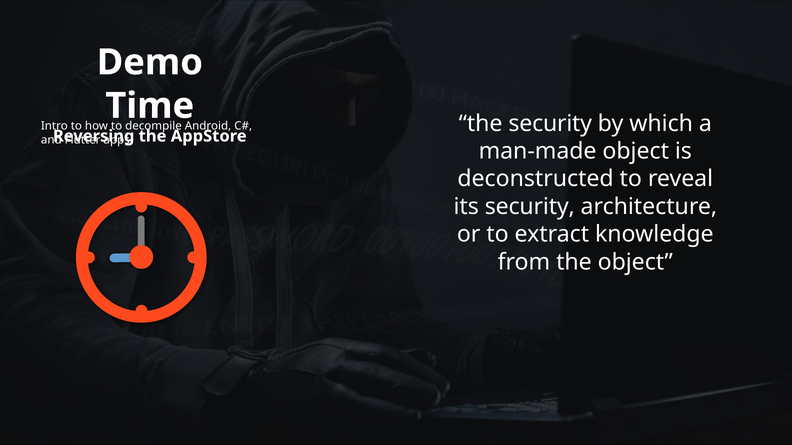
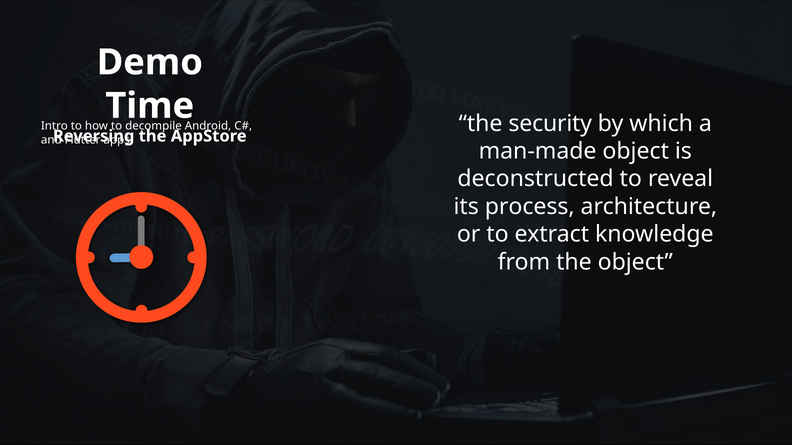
its security: security -> process (530, 207)
